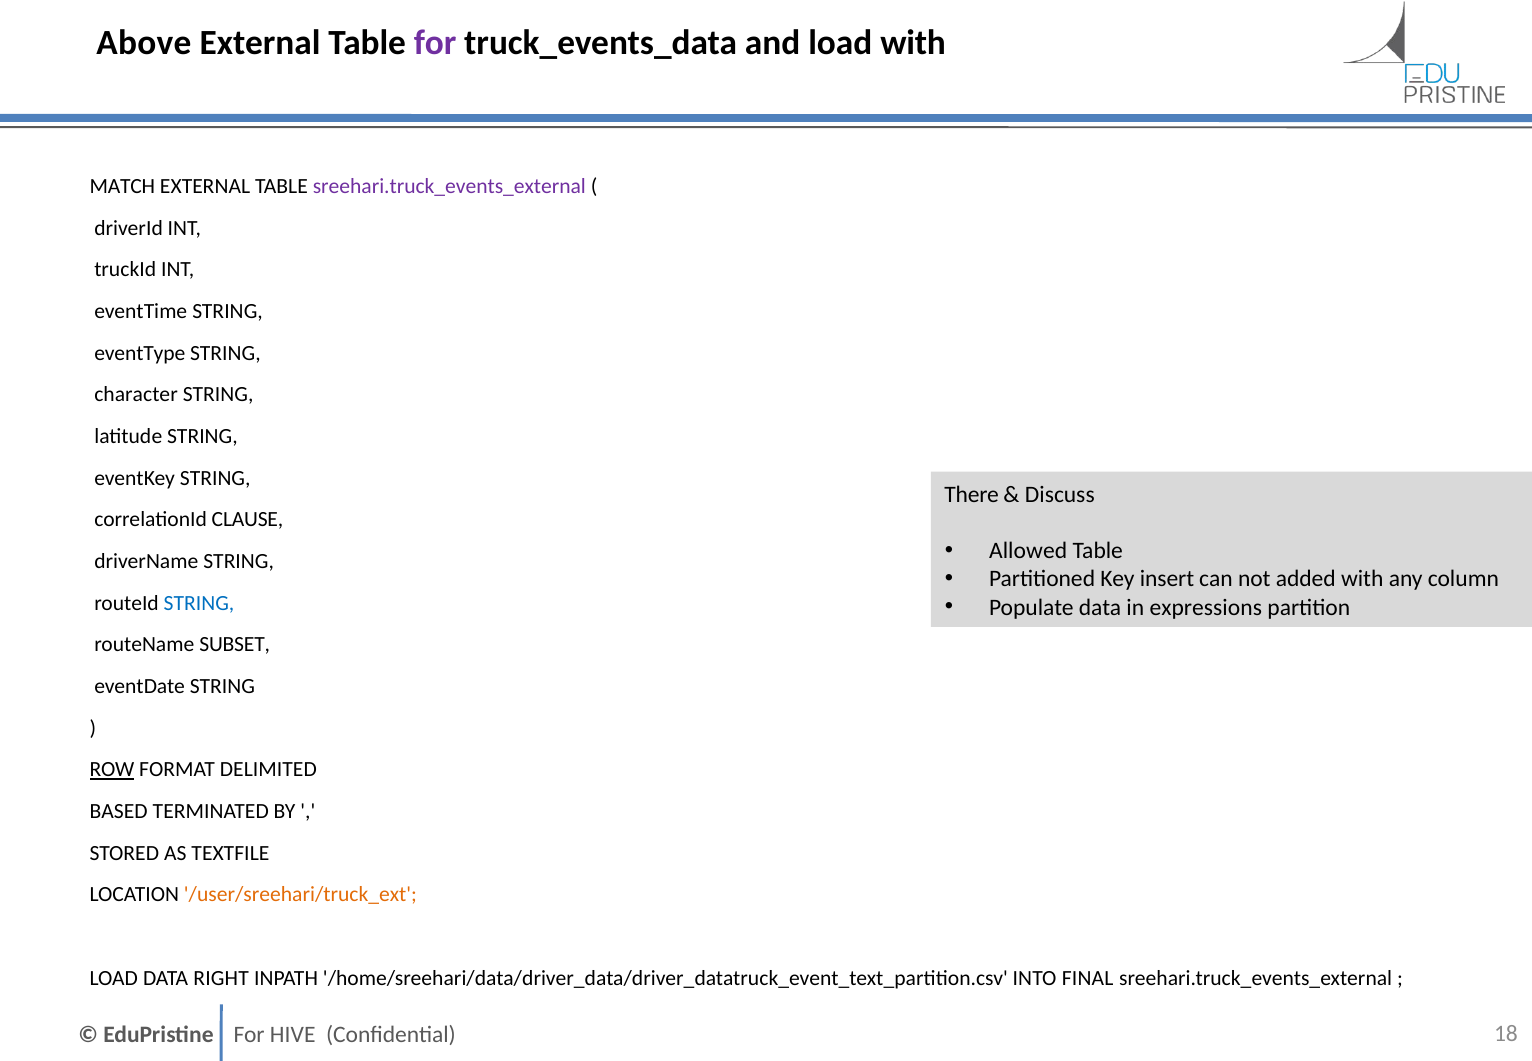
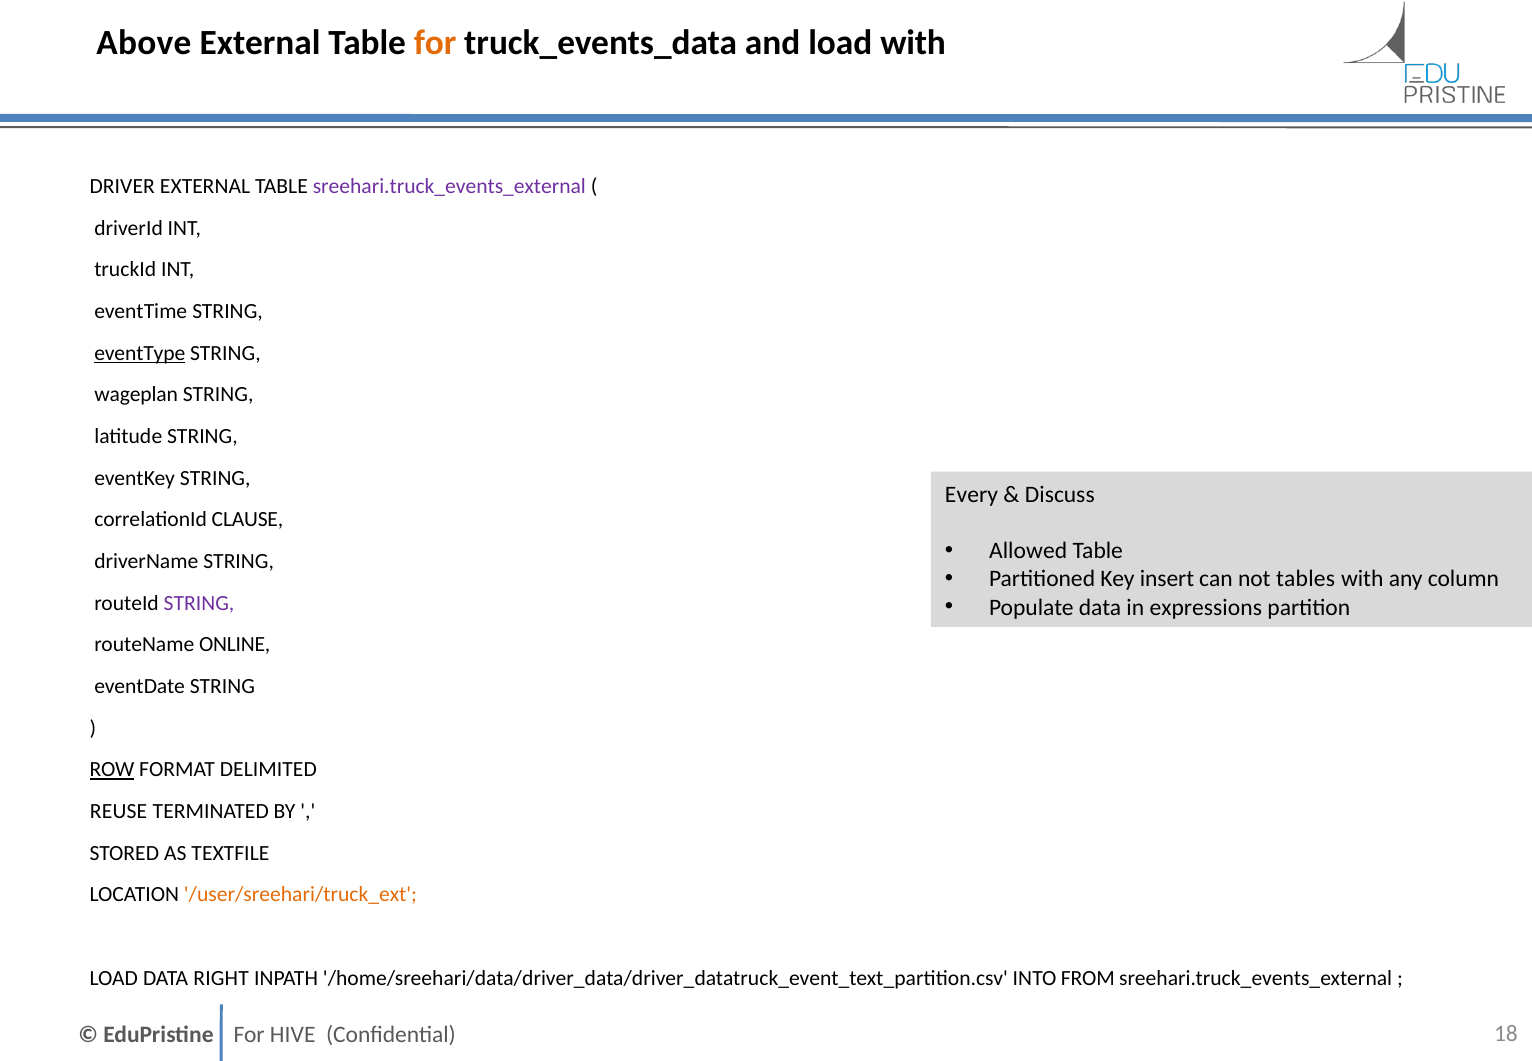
for colour: purple -> orange (435, 42)
MATCH: MATCH -> DRIVER (122, 186)
eventType underline: none -> present (140, 353)
character: character -> wageplan (136, 395)
There: There -> Every (972, 494)
added: added -> tables (1306, 579)
STRING colour: blue -> purple (199, 603)
SUBSET: SUBSET -> ONLINE (235, 644)
BASED: BASED -> REUSE (119, 811)
FINAL: FINAL -> FROM (1088, 978)
